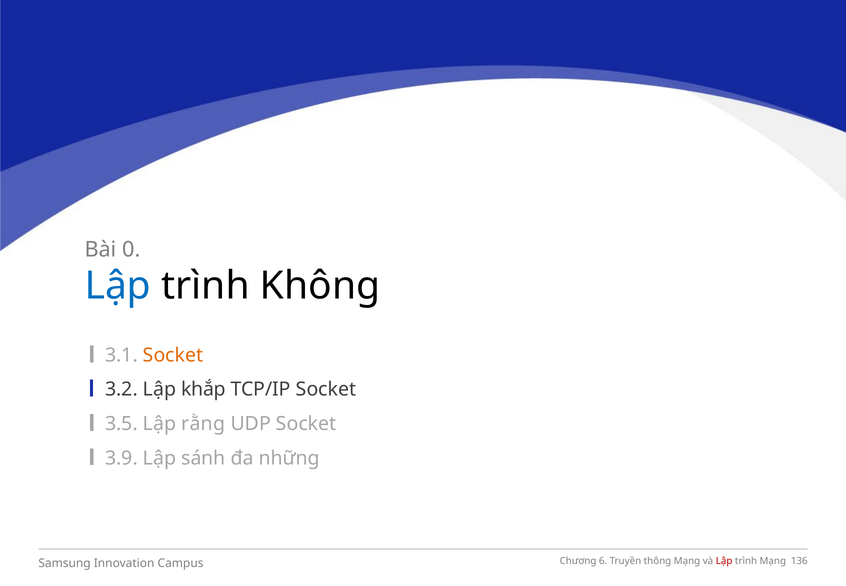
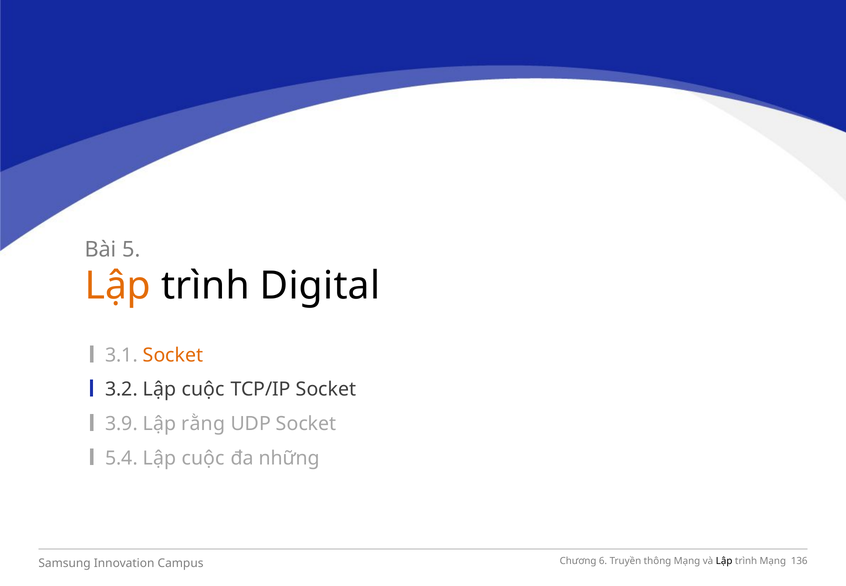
0: 0 -> 5 (131, 249)
Lập colour: blue -> orange (118, 286)
Không: Không -> Digital (320, 286)
3.2 Lập khắp: khắp -> cuộc (203, 389)
3.5: 3.5 -> 3.9 (121, 424)
3.9: 3.9 -> 5.4 (121, 458)
sánh: sánh -> cuộc (203, 458)
Lập colour: red -> black (724, 561)
